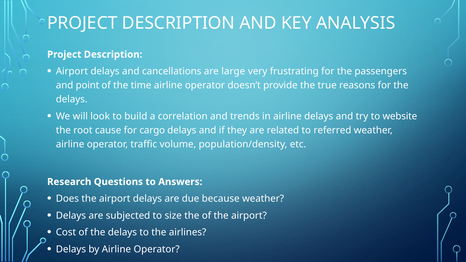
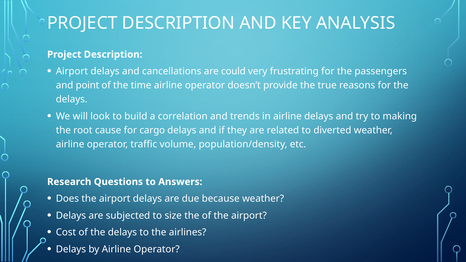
large: large -> could (233, 71)
website: website -> making (400, 116)
referred: referred -> diverted (332, 130)
